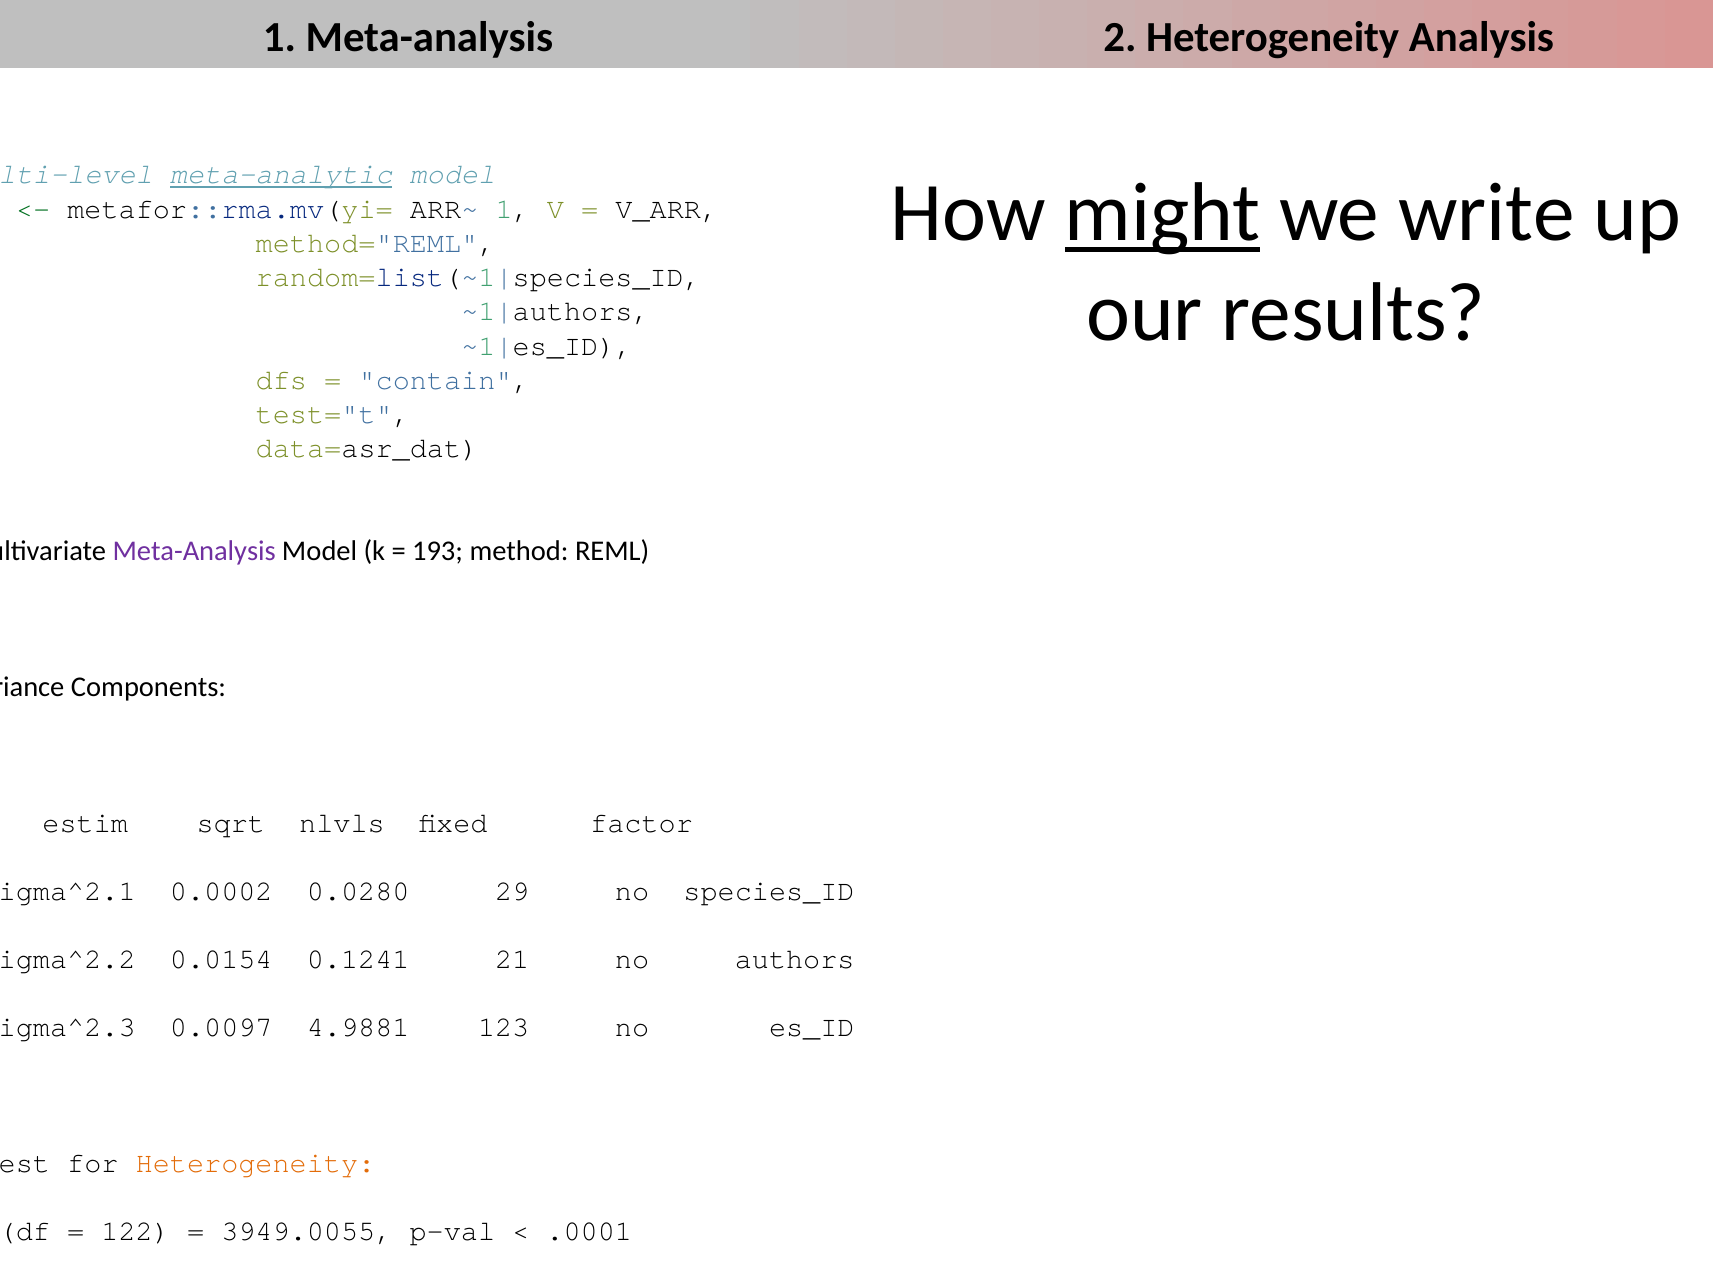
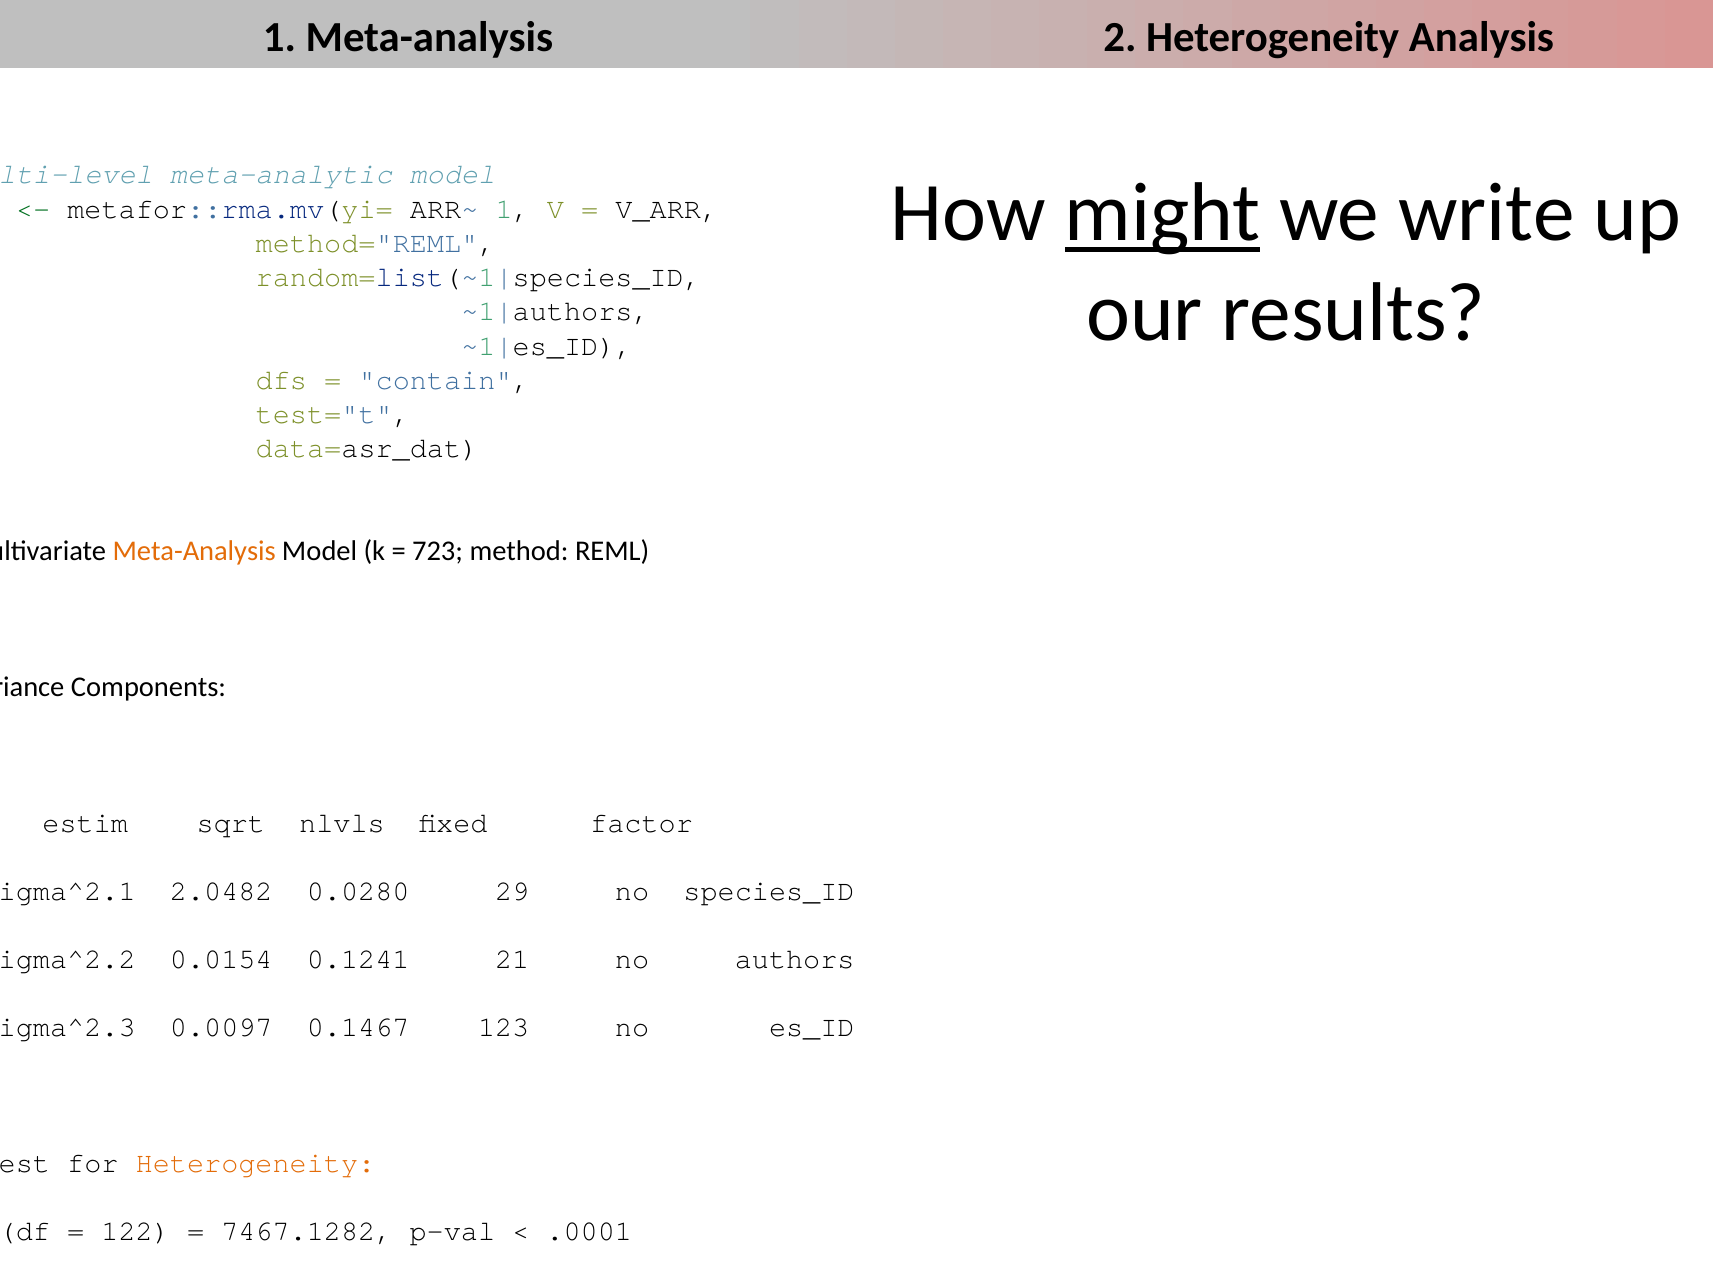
meta-analytic underline: present -> none (281, 174)
Meta-Analysis colour: purple -> orange (194, 551)
193: 193 -> 723 (438, 551)
0.0002: 0.0002 -> 2.0482 (221, 891)
4.9881: 4.9881 -> 0.1467 (358, 1027)
3949.0055: 3949.0055 -> 7467.1282 (307, 1230)
